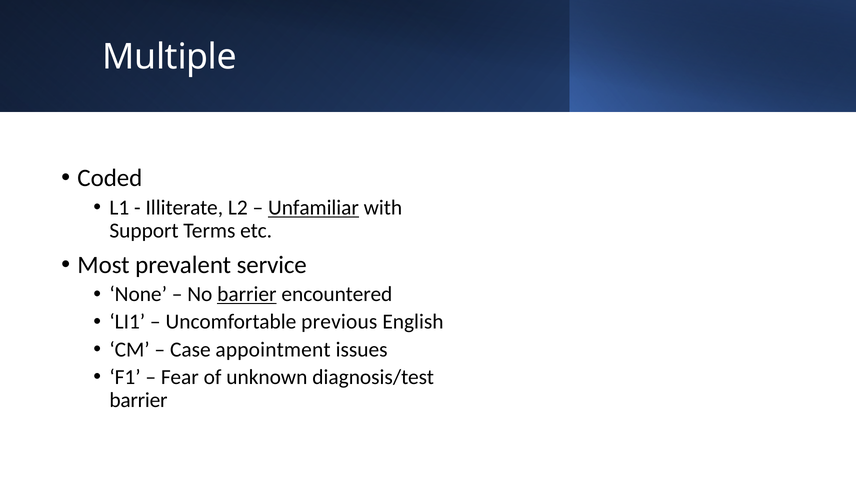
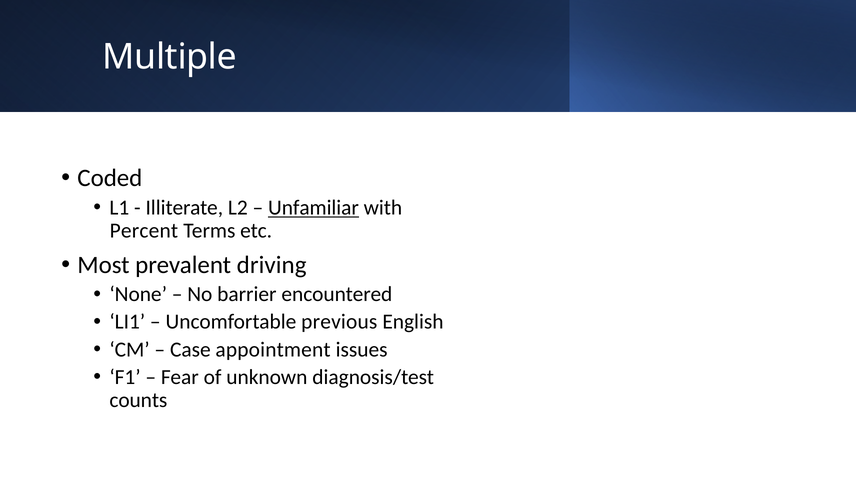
Support: Support -> Percent (144, 231)
service: service -> driving (272, 265)
barrier underline: present -> none (247, 294)
barrier: barrier -> counts (138, 400)
